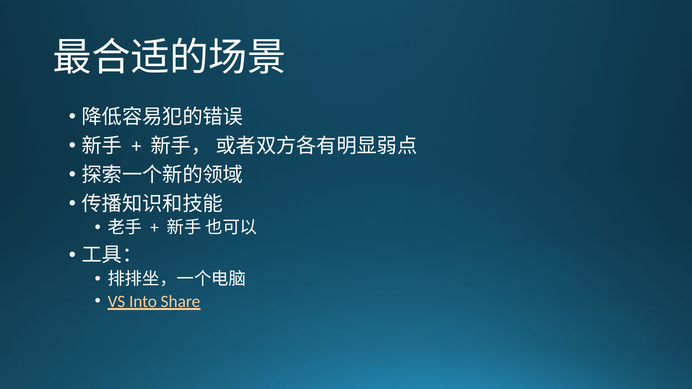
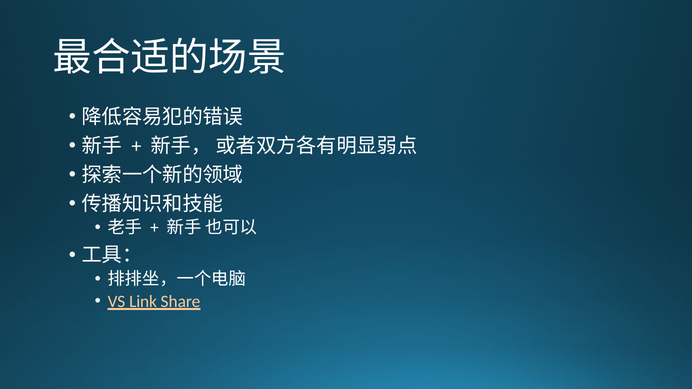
Into: Into -> Link (143, 302)
